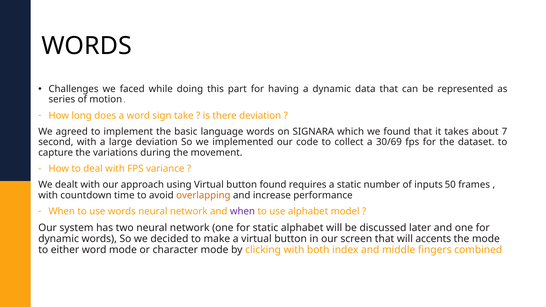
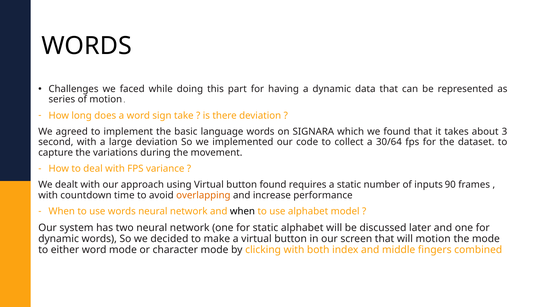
7: 7 -> 3 (505, 132)
30/69: 30/69 -> 30/64 (389, 142)
50: 50 -> 90 (450, 185)
when colour: purple -> black (242, 211)
will accents: accents -> motion (433, 239)
